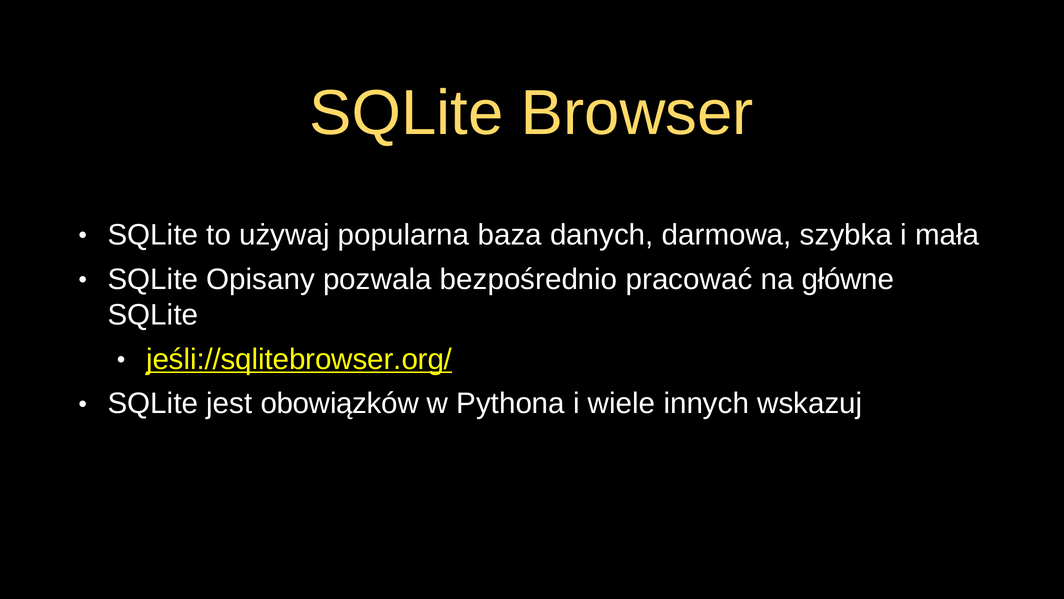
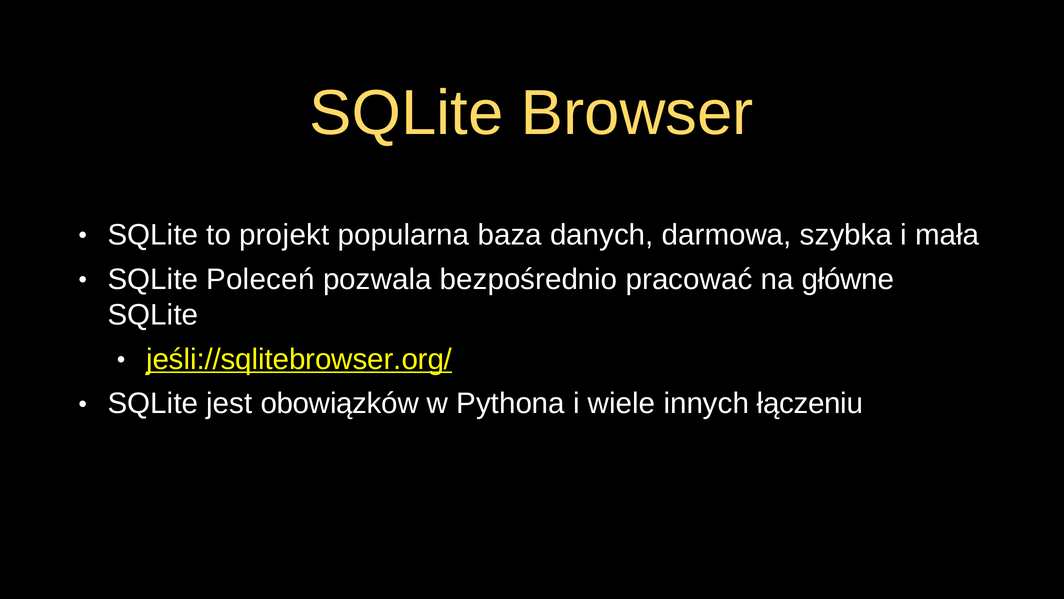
używaj: używaj -> projekt (284, 235)
Opisany: Opisany -> Poleceń (260, 279)
wskazuj: wskazuj -> łączeniu (810, 403)
